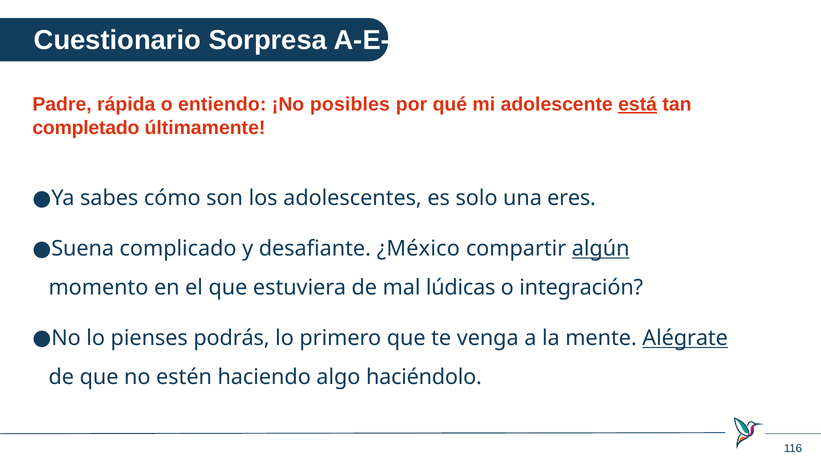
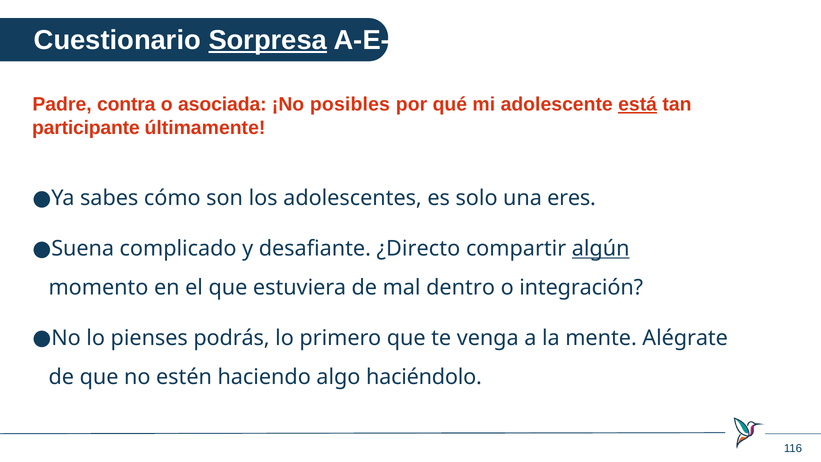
Sorpresa underline: none -> present (268, 40)
rápida: rápida -> contra (126, 104)
entiendo: entiendo -> asociada (222, 104)
completado: completado -> participante (86, 128)
¿México: ¿México -> ¿Directo (418, 249)
lúdicas: lúdicas -> dentro (461, 288)
Alégrate underline: present -> none (685, 338)
